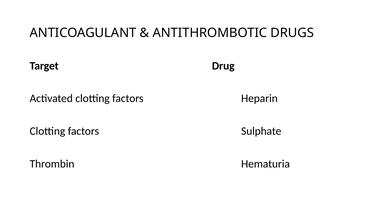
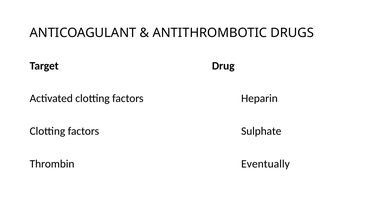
Hematuria: Hematuria -> Eventually (265, 164)
